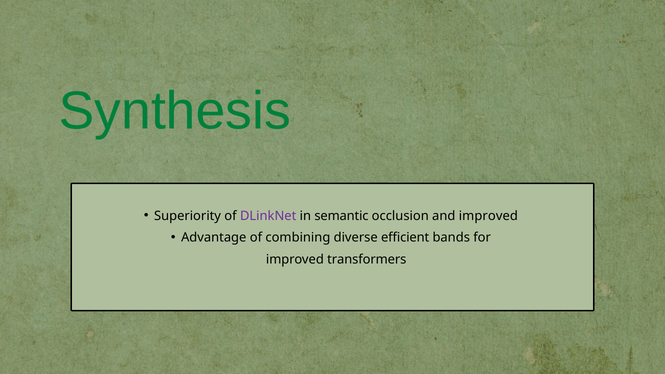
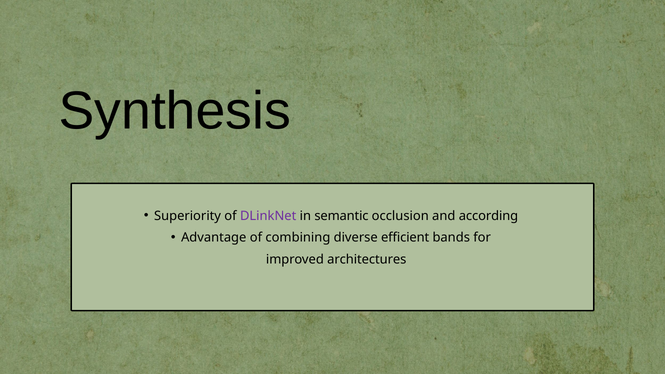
Synthesis colour: green -> black (175, 111)
and improved: improved -> according (488, 216)
transformers: transformers -> architectures (367, 259)
